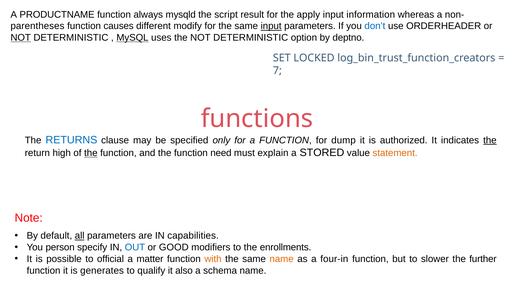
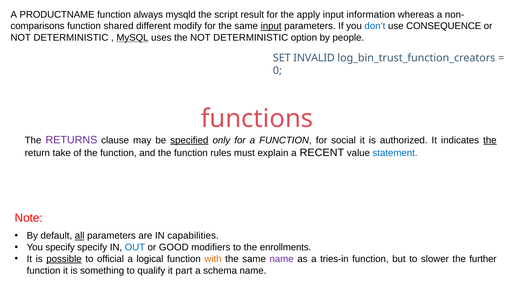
parentheses: parentheses -> comparisons (38, 26)
causes: causes -> shared (119, 26)
ORDERHEADER: ORDERHEADER -> CONSEQUENCE (444, 26)
NOT underline: present -> none (21, 38)
deptno: deptno -> people (348, 38)
LOCKED: LOCKED -> INVALID (314, 58)
7: 7 -> 0 (277, 71)
RETURNS colour: blue -> purple (71, 140)
specified underline: none -> present (189, 140)
dump: dump -> social (344, 140)
high: high -> take (62, 153)
the underline: present -> none (91, 153)
need: need -> rules (221, 153)
STORED: STORED -> RECENT (322, 153)
statement colour: orange -> blue (395, 153)
You person: person -> specify (60, 247)
possible underline: none -> present (64, 259)
matter: matter -> logical (150, 259)
name colour: orange -> purple (282, 259)
four-in: four-in -> tries-in (334, 259)
generates: generates -> something (102, 271)
also: also -> part (184, 271)
